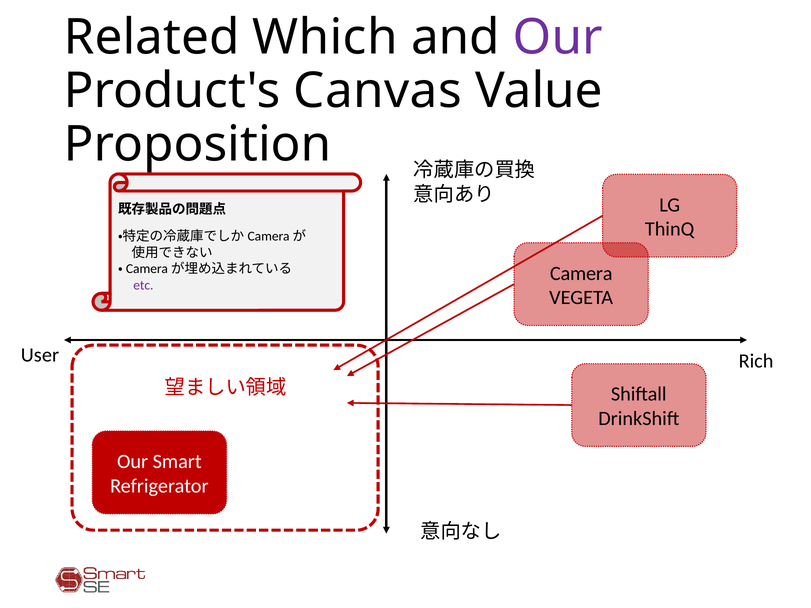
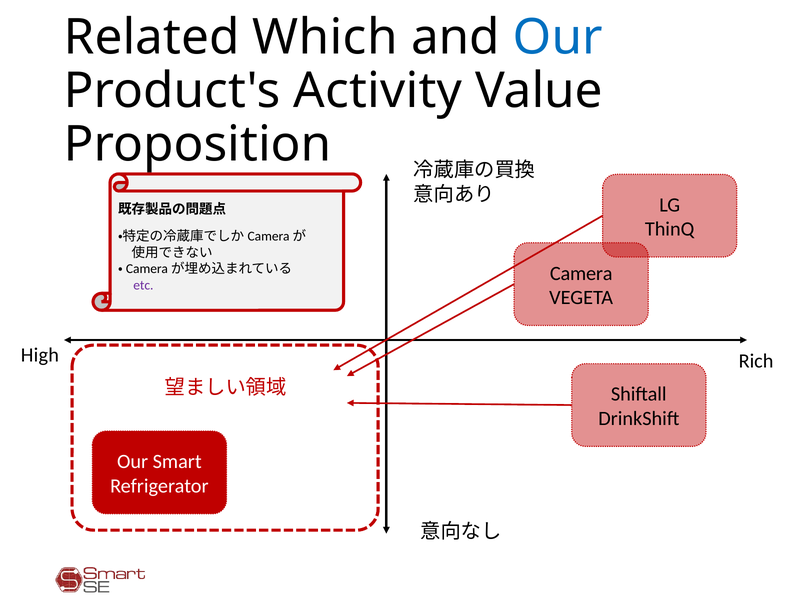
Our colour: purple -> blue (558, 37)
Canvas: Canvas -> Activity (378, 91)
User: User -> High (40, 355)
